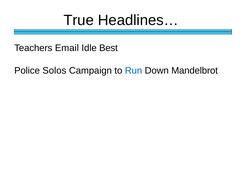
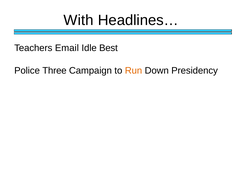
True: True -> With (79, 20)
Solos: Solos -> Three (54, 70)
Run colour: blue -> orange (134, 70)
Mandelbrot: Mandelbrot -> Presidency (195, 70)
